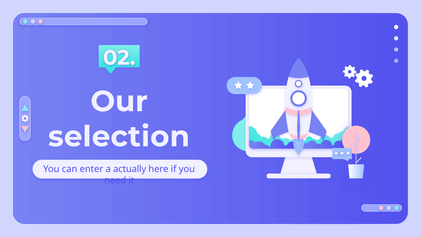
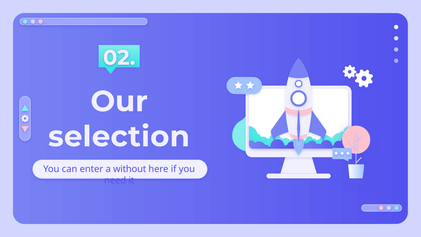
actually: actually -> without (130, 169)
